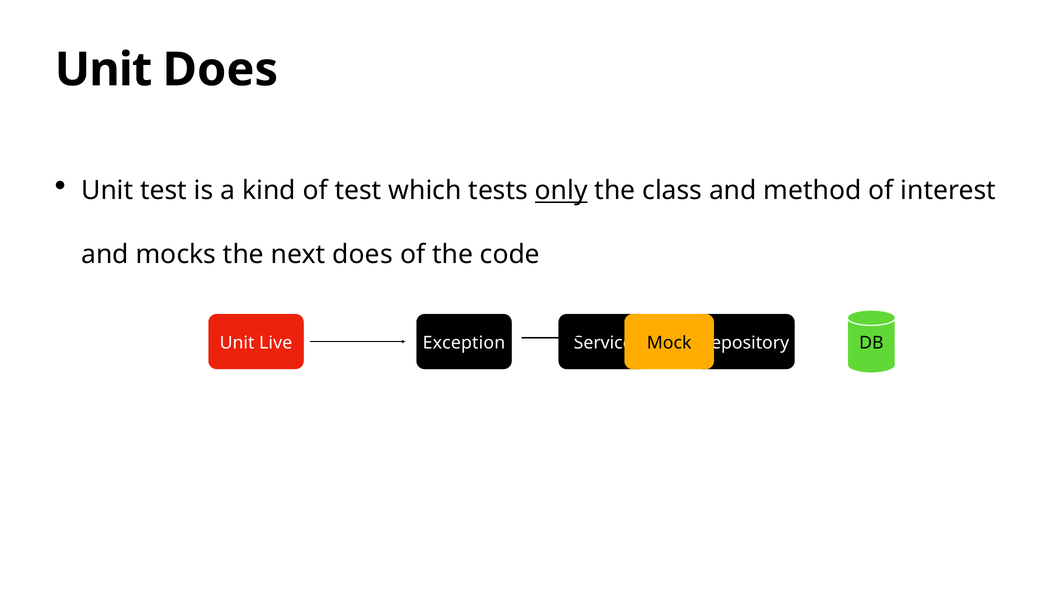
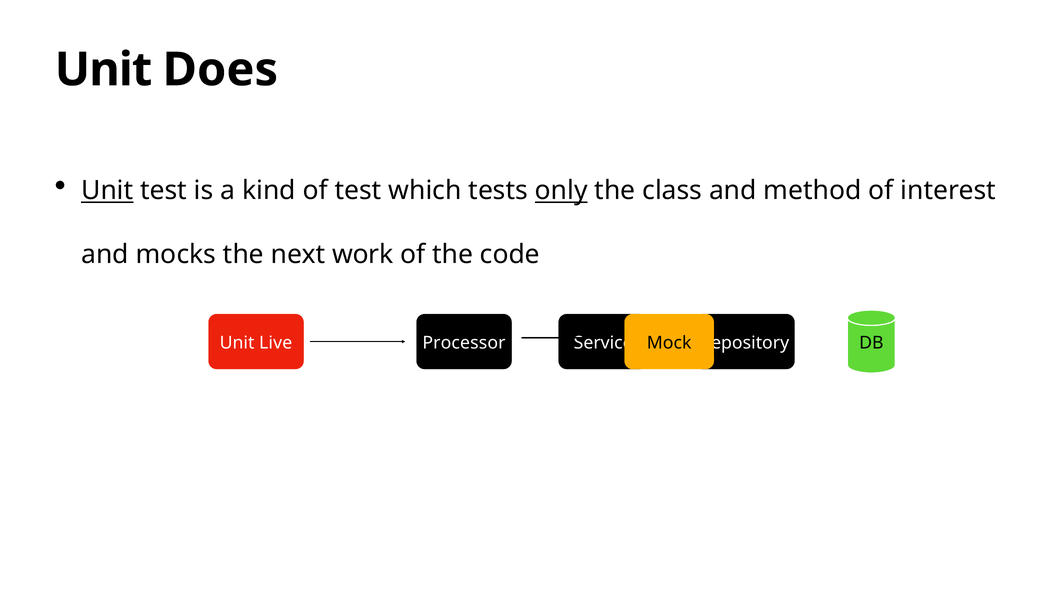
Unit underline: none -> present (107, 191)
next does: does -> work (363, 254)
Exception: Exception -> Processor (464, 343)
